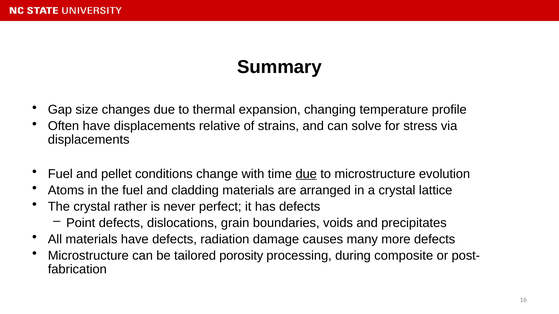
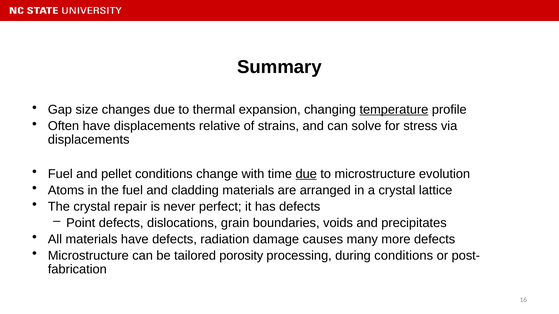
temperature underline: none -> present (394, 110)
rather: rather -> repair (130, 207)
during composite: composite -> conditions (404, 256)
